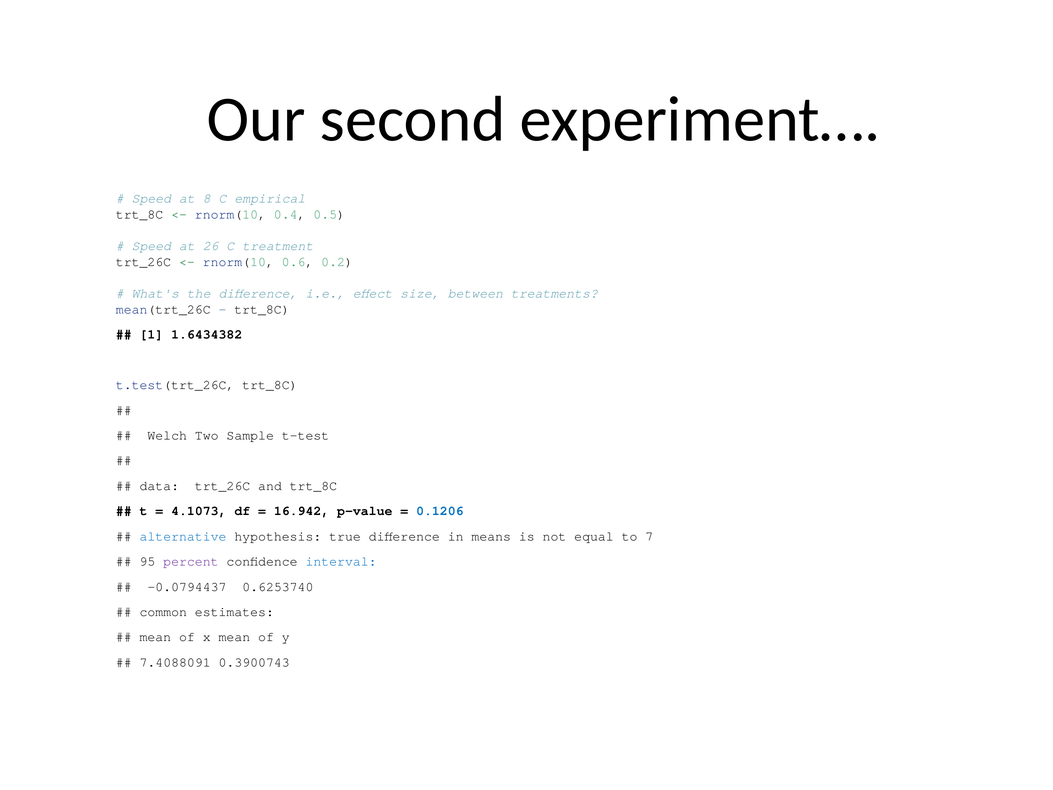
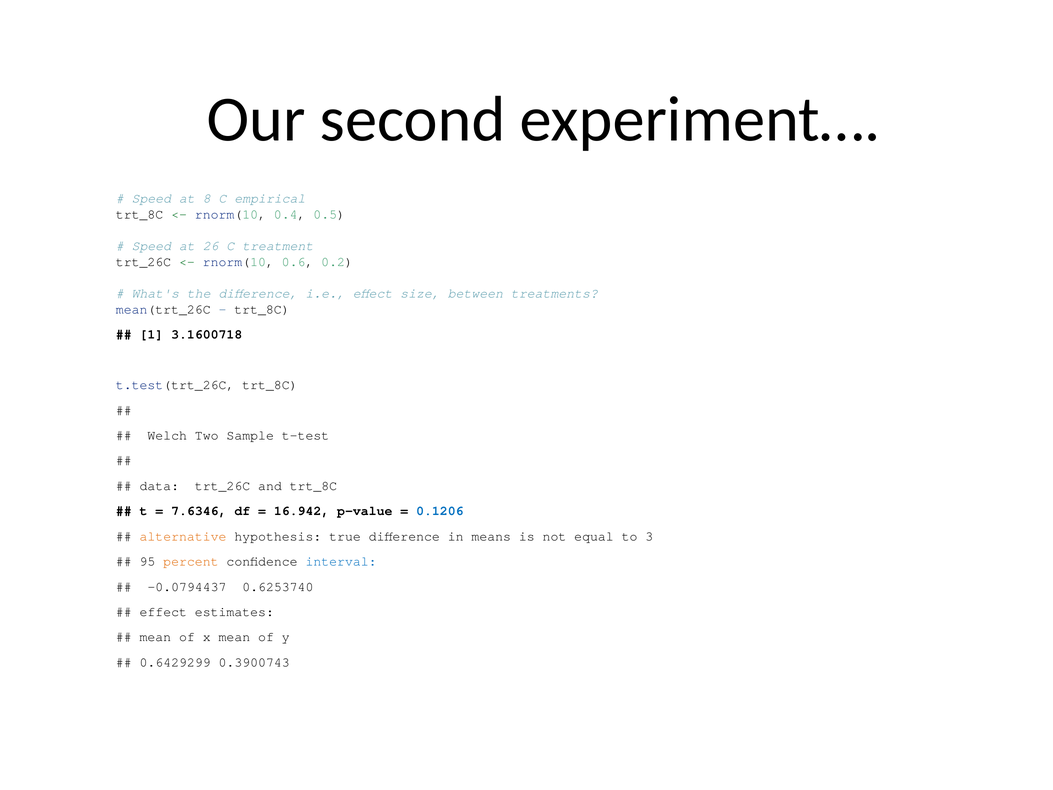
1.6434382: 1.6434382 -> 3.1600718 (207, 334)
4.1073: 4.1073 -> 7.6346 (199, 511)
alternative colour: blue -> orange (183, 536)
7: 7 -> 3 (649, 536)
percent colour: purple -> orange (191, 561)
common: common -> effect (163, 612)
7.4088091: 7.4088091 -> 0.6429299 (175, 662)
